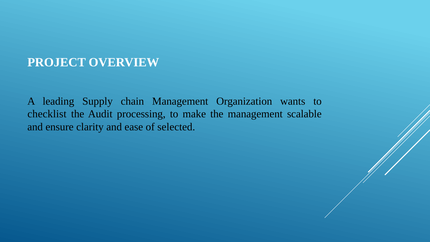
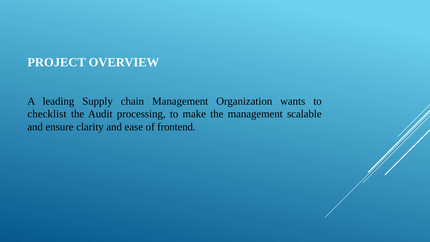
selected: selected -> frontend (176, 127)
